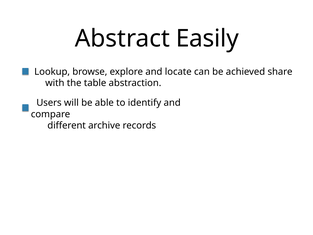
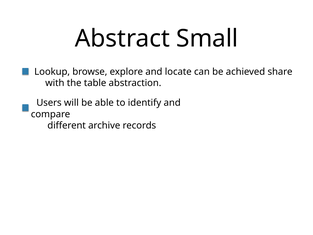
Easily: Easily -> Small (207, 38)
